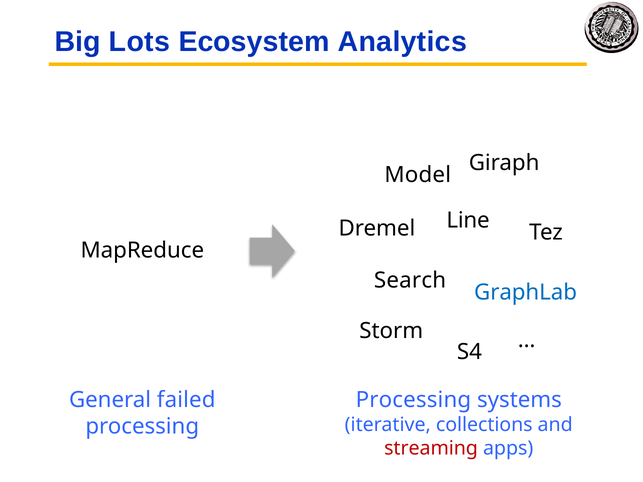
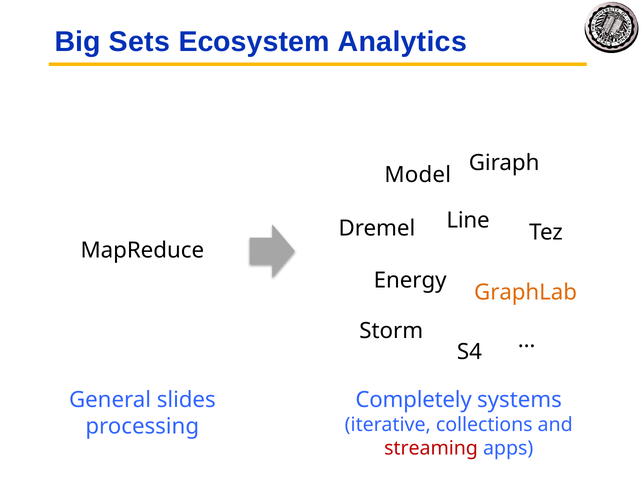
Lots: Lots -> Sets (139, 42)
Search: Search -> Energy (410, 280)
GraphLab colour: blue -> orange (526, 293)
failed: failed -> slides (186, 400)
Processing: Processing -> Completely (414, 400)
